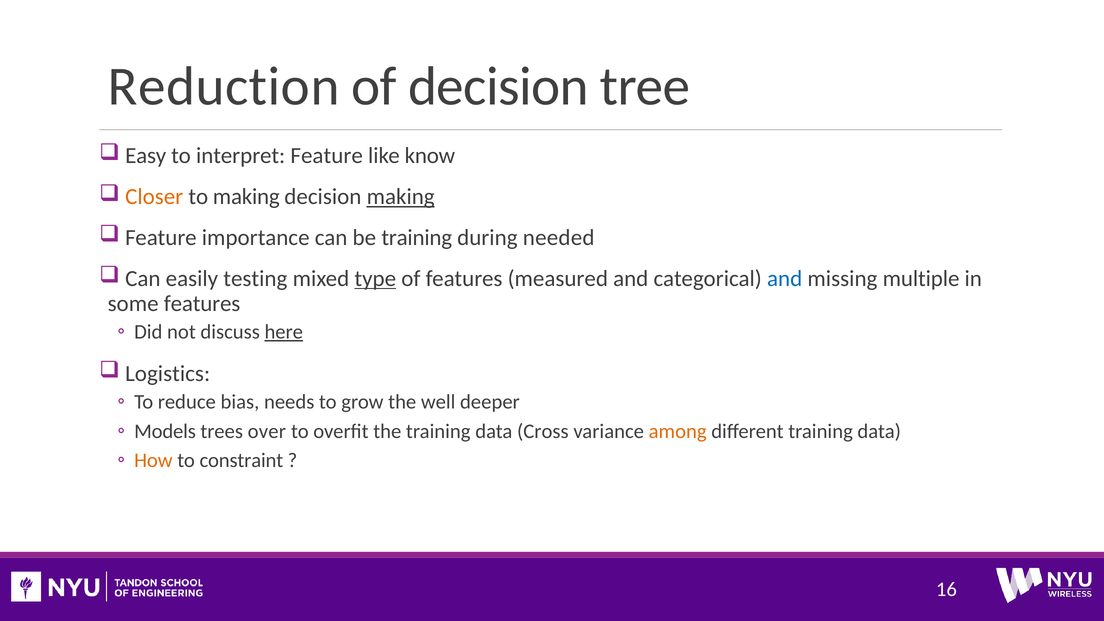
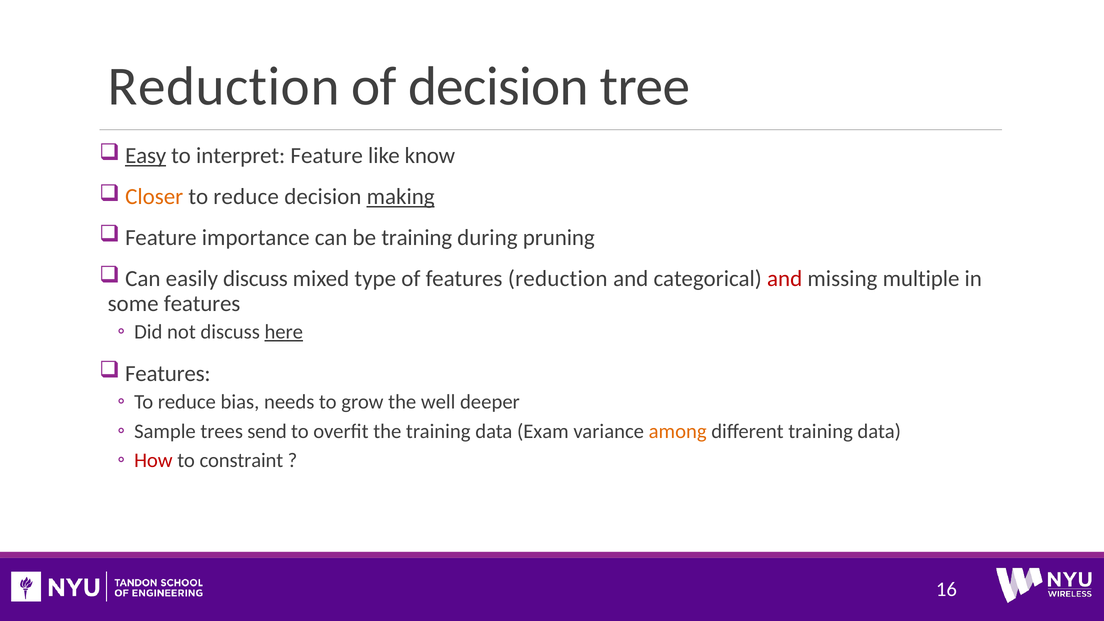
Easy underline: none -> present (146, 156)
making: making -> reduce (246, 197)
needed: needed -> pruning (559, 238)
easily testing: testing -> discuss (255, 279)
type underline: present -> none (375, 279)
features measured: measured -> reduction (558, 279)
and colour: blue -> red (785, 279)
Logistics: Logistics -> Features (168, 374)
Models: Models -> Sample (165, 431)
over: over -> send (267, 431)
Cross: Cross -> Exam (543, 431)
How colour: orange -> red (153, 460)
